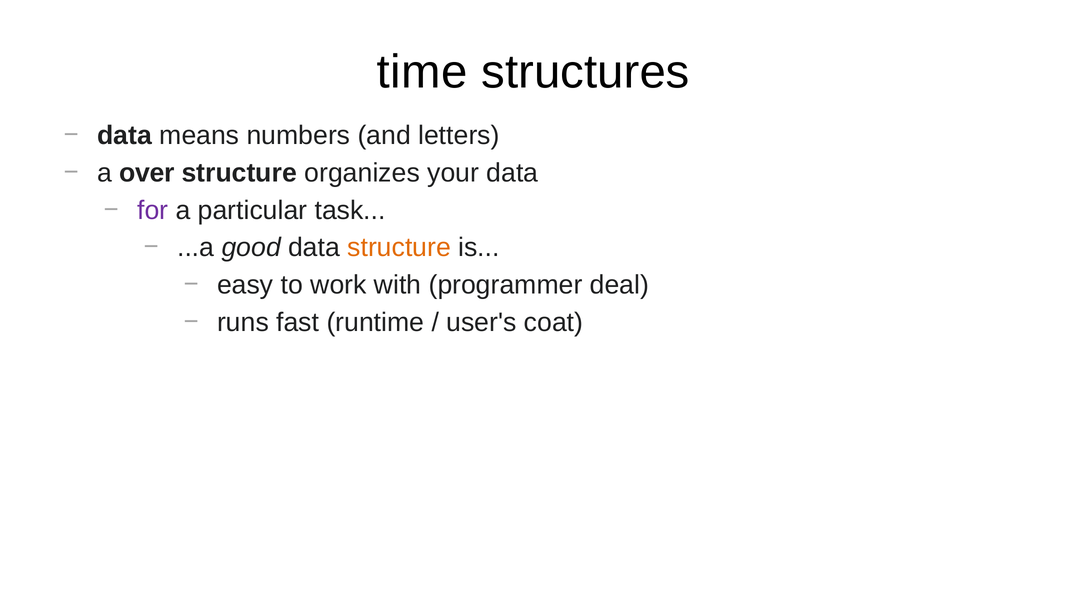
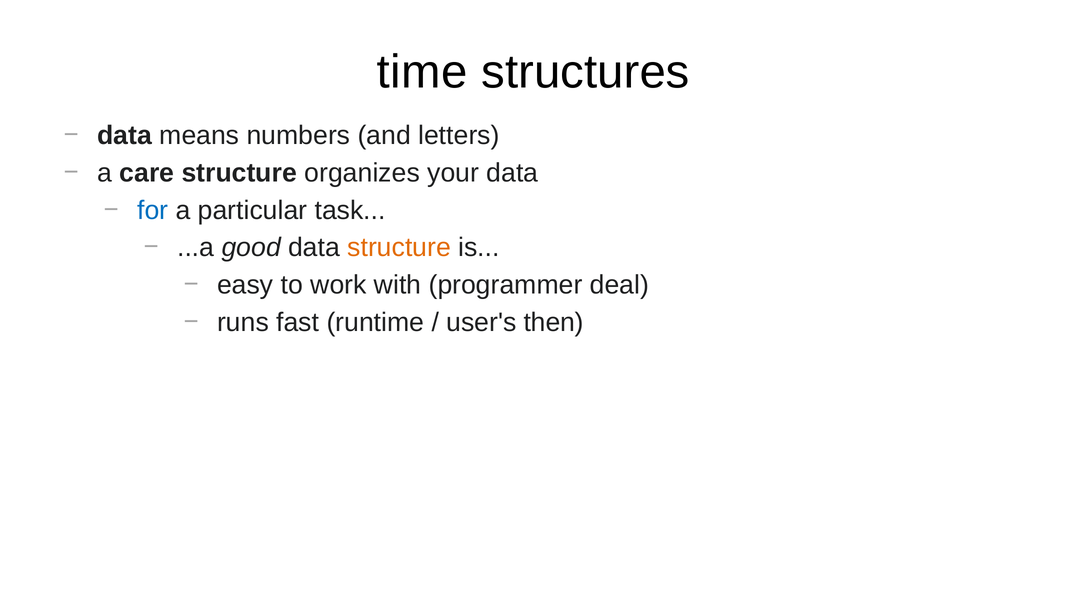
over: over -> care (147, 173)
for colour: purple -> blue (153, 210)
coat: coat -> then (554, 322)
